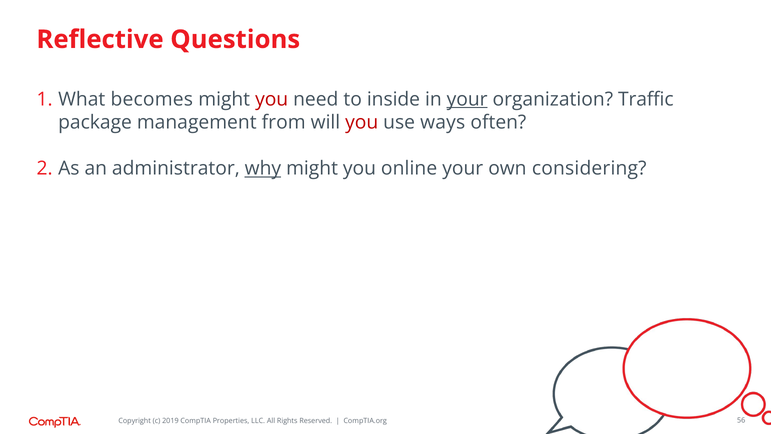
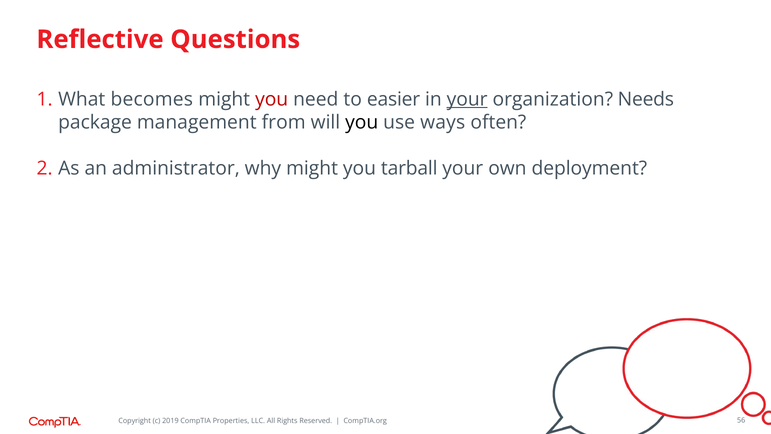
inside: inside -> easier (394, 99)
Traffic: Traffic -> Needs (646, 99)
you colour: red -> black (362, 122)
why underline: present -> none (263, 169)
online: online -> tarball (409, 169)
considering: considering -> deployment (589, 169)
